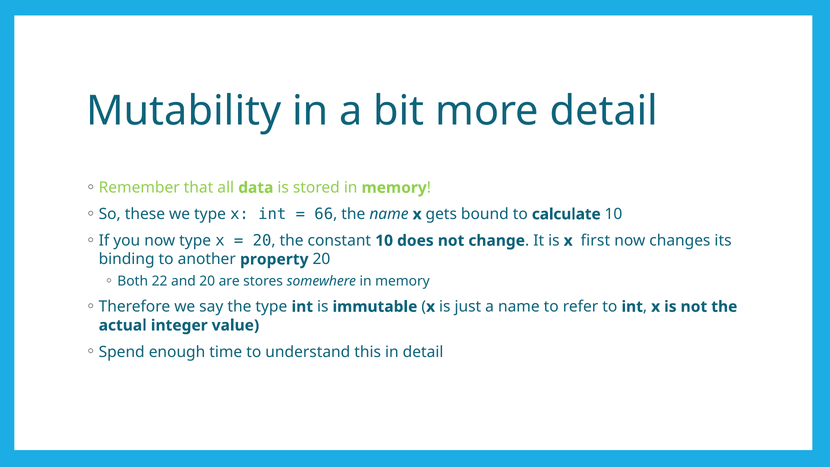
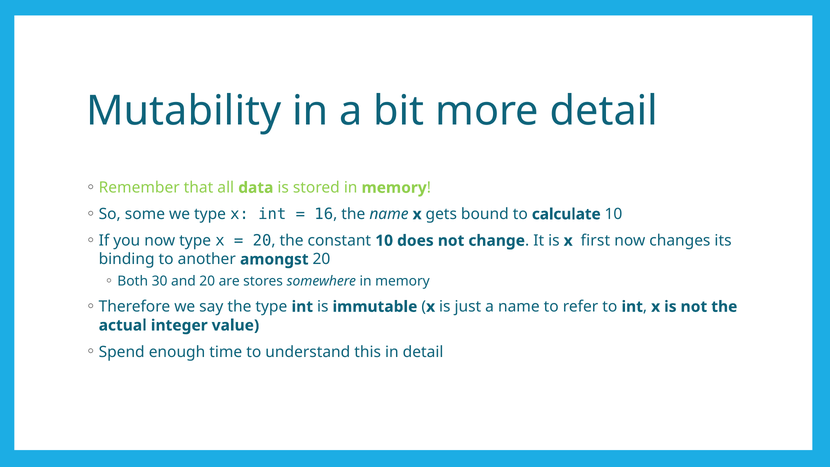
these: these -> some (145, 214)
66: 66 -> 16 (324, 214)
property: property -> amongst (274, 259)
22: 22 -> 30 (160, 281)
